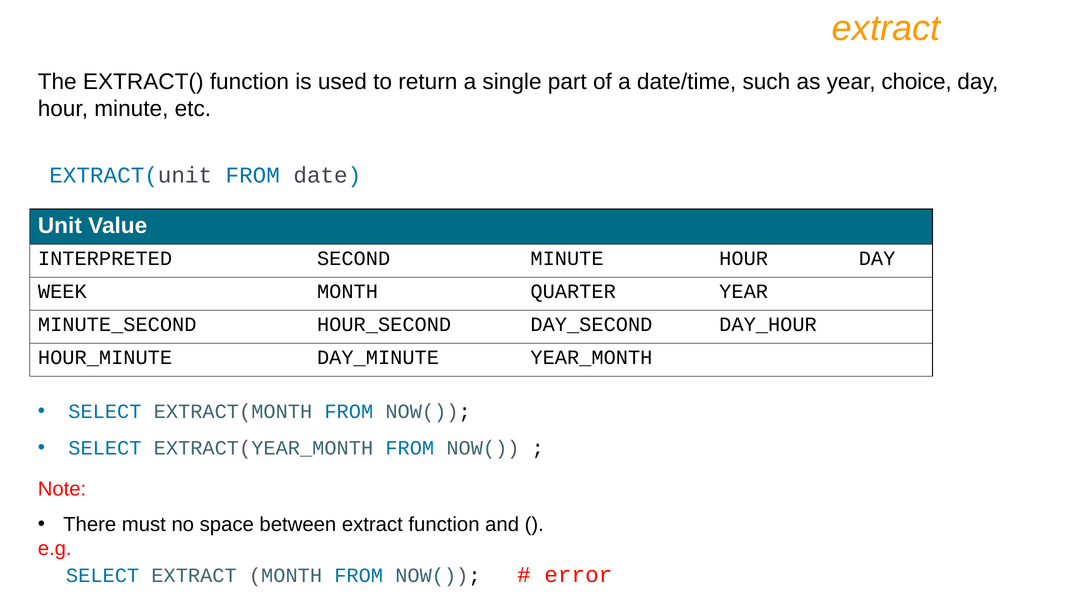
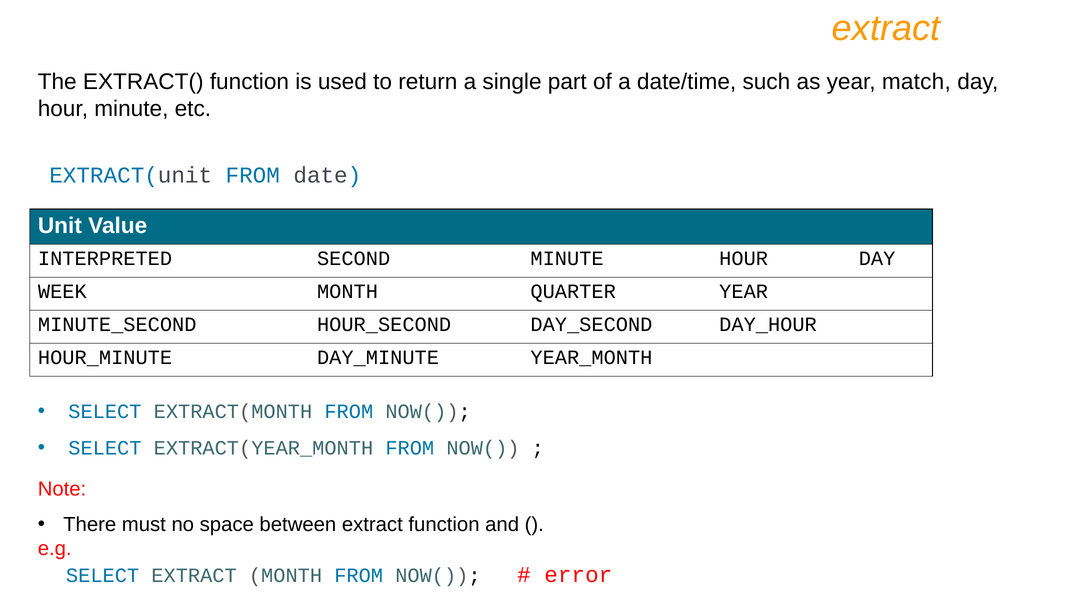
choice: choice -> match (916, 82)
